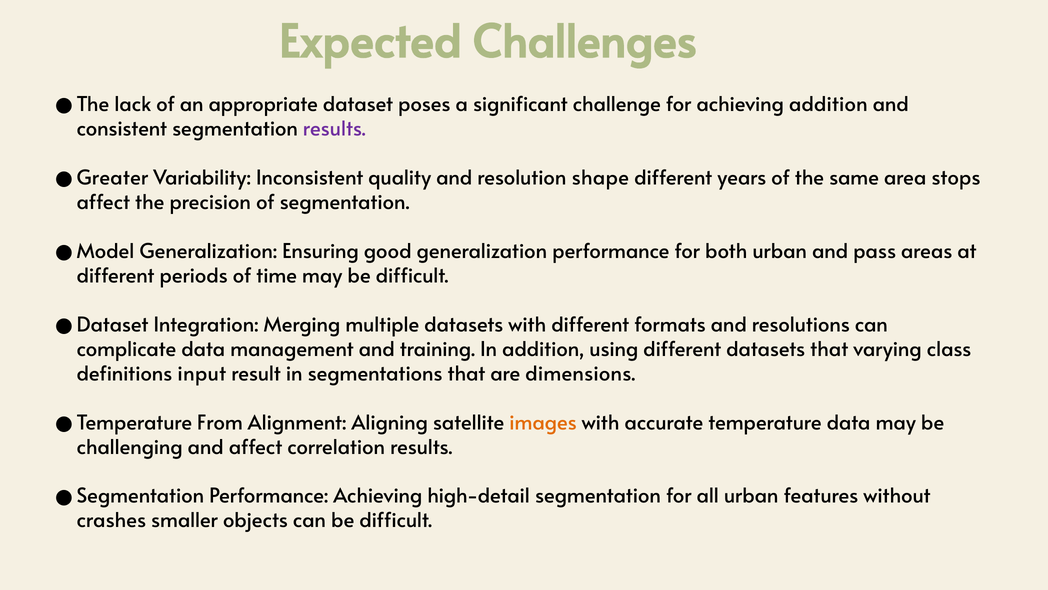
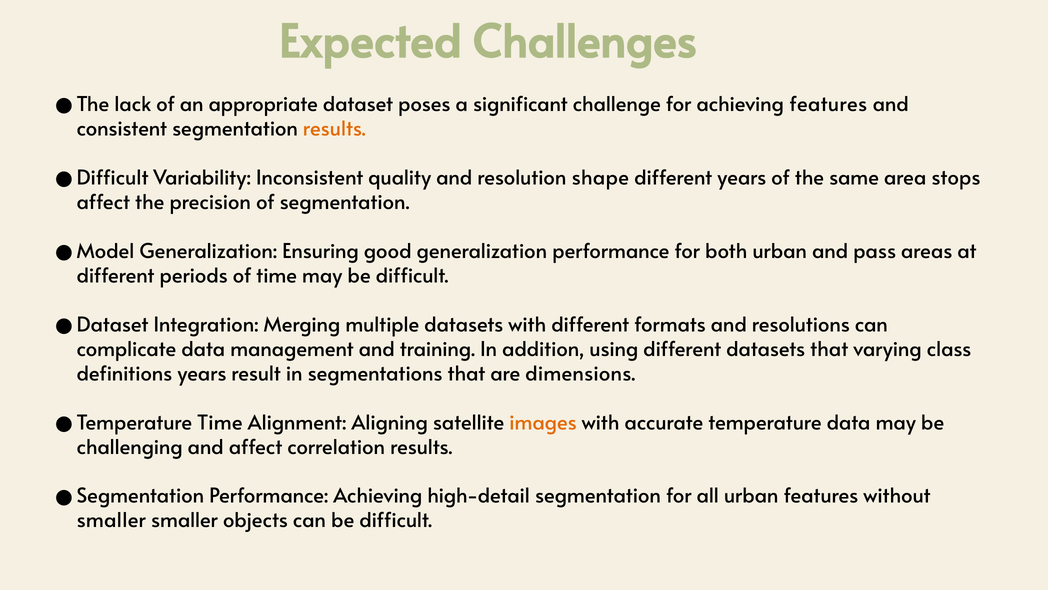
achieving addition: addition -> features (828, 104)
results colour: purple -> orange (334, 129)
Greater: Greater -> Difficult (113, 178)
definitions input: input -> years (202, 374)
Temperature From: From -> Time (220, 422)
crashes: crashes -> smaller (111, 520)
